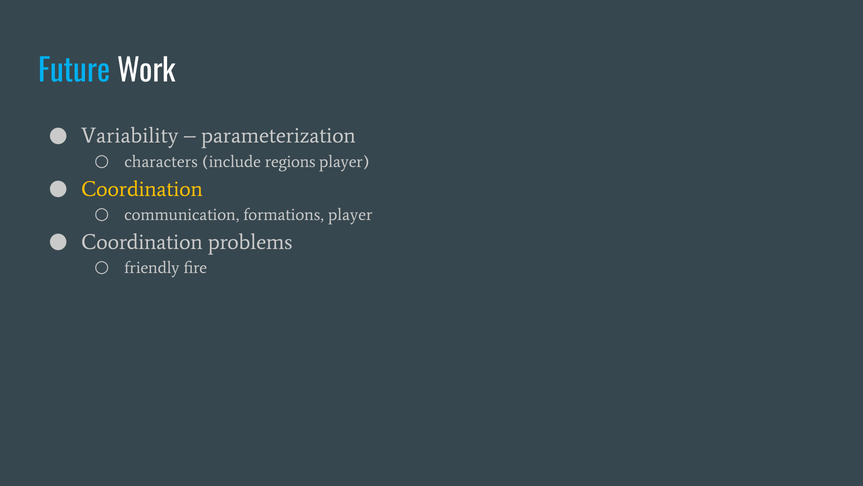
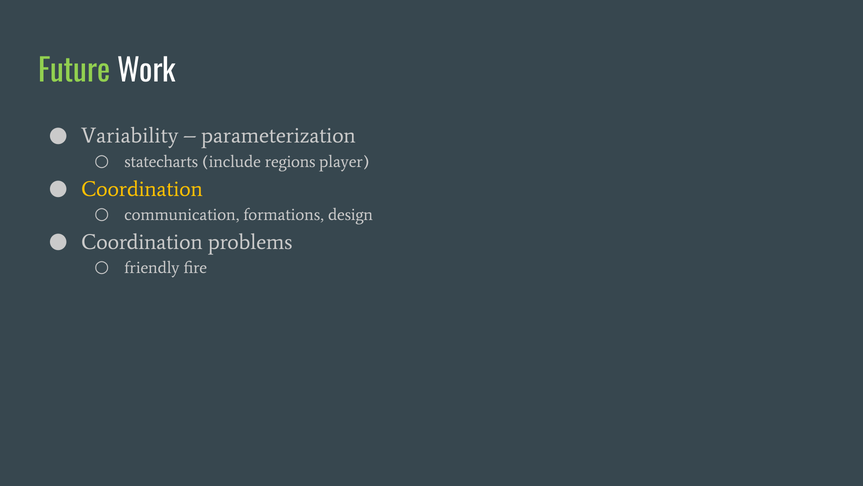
Future colour: light blue -> light green (74, 71)
characters: characters -> statecharts (161, 161)
formations player: player -> design (350, 214)
